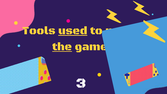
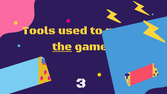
used underline: present -> none (73, 31)
